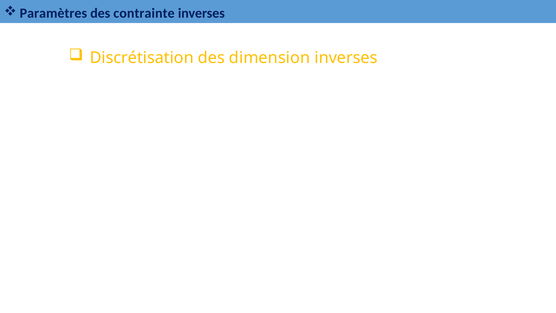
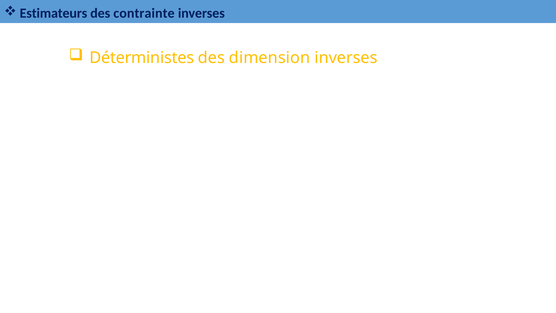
Paramètres: Paramètres -> Estimateurs (53, 13)
Discrétisation: Discrétisation -> Déterministes (142, 58)
